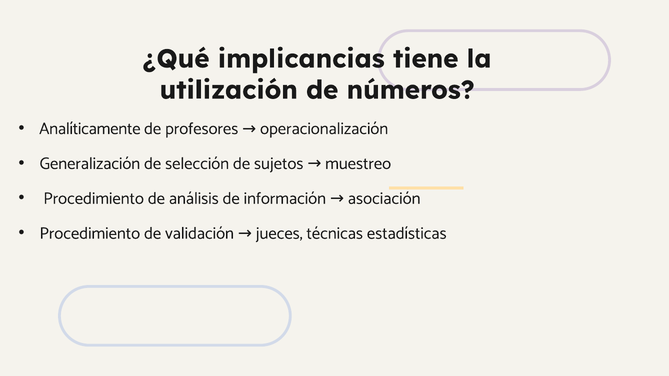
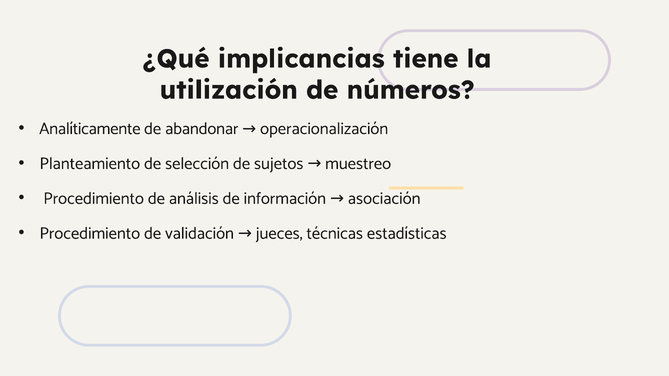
profesores: profesores -> abandonar (202, 129)
Generalización: Generalización -> Planteamiento (90, 164)
